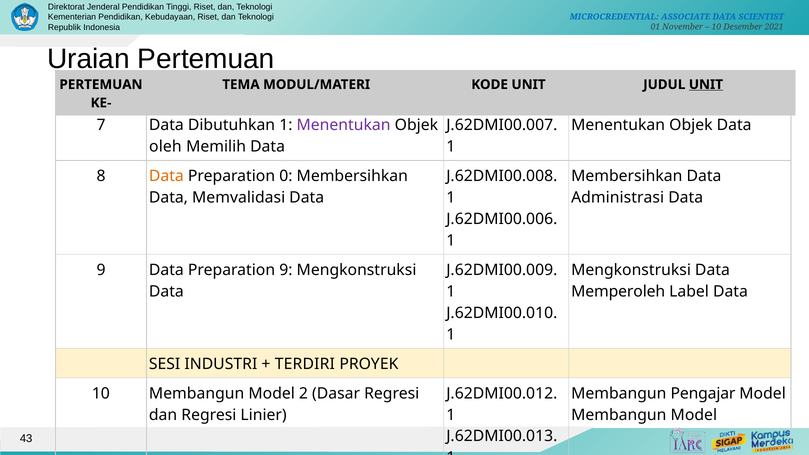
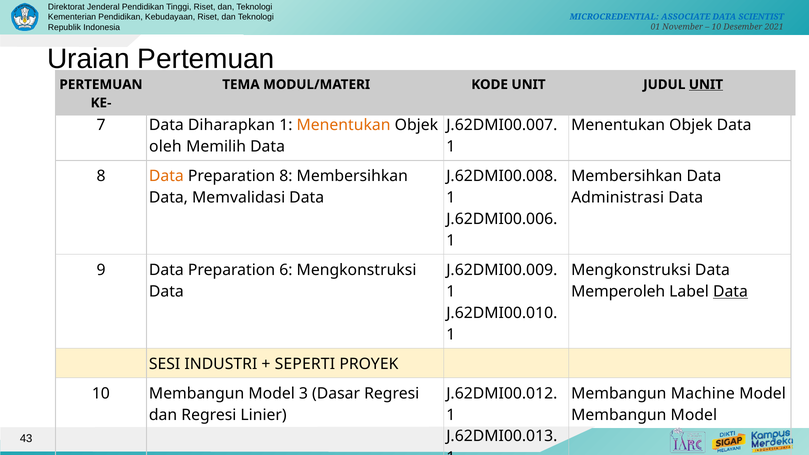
Dibutuhkan: Dibutuhkan -> Diharapkan (231, 125)
Menentukan colour: purple -> orange (344, 125)
Preparation 0: 0 -> 8 (286, 176)
Preparation 9: 9 -> 6 (286, 270)
Data underline: none -> present (730, 292)
TERDIRI: TERDIRI -> SEPERTI (305, 364)
10 Membangun Model 2: 2 -> 3 (303, 394)
Membangun Pengajar: Pengajar -> Machine (703, 394)
